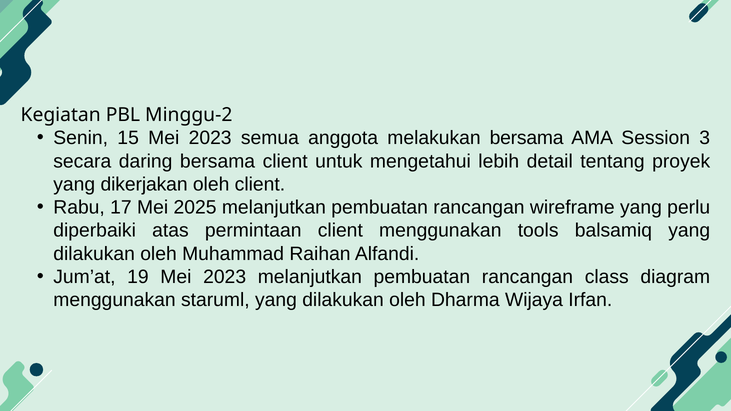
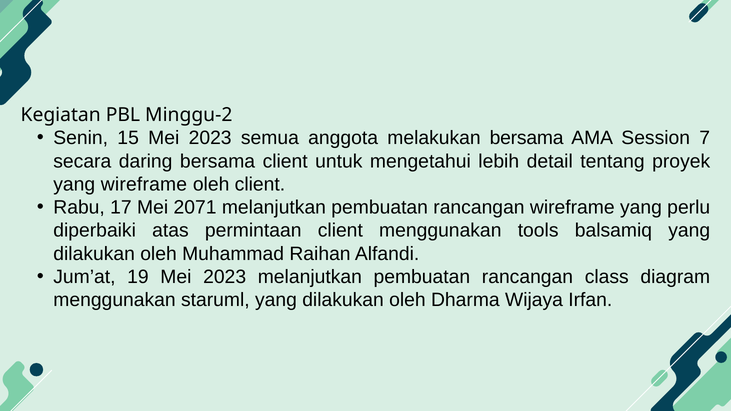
3: 3 -> 7 (705, 138)
yang dikerjakan: dikerjakan -> wireframe (144, 184)
2025: 2025 -> 2071 (195, 208)
